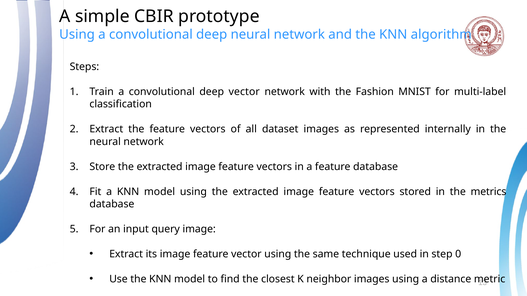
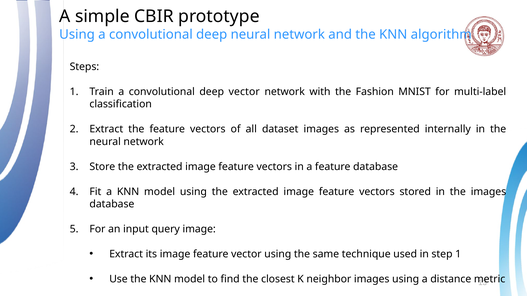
the metrics: metrics -> images (488, 192)
step 0: 0 -> 1 (458, 254)
